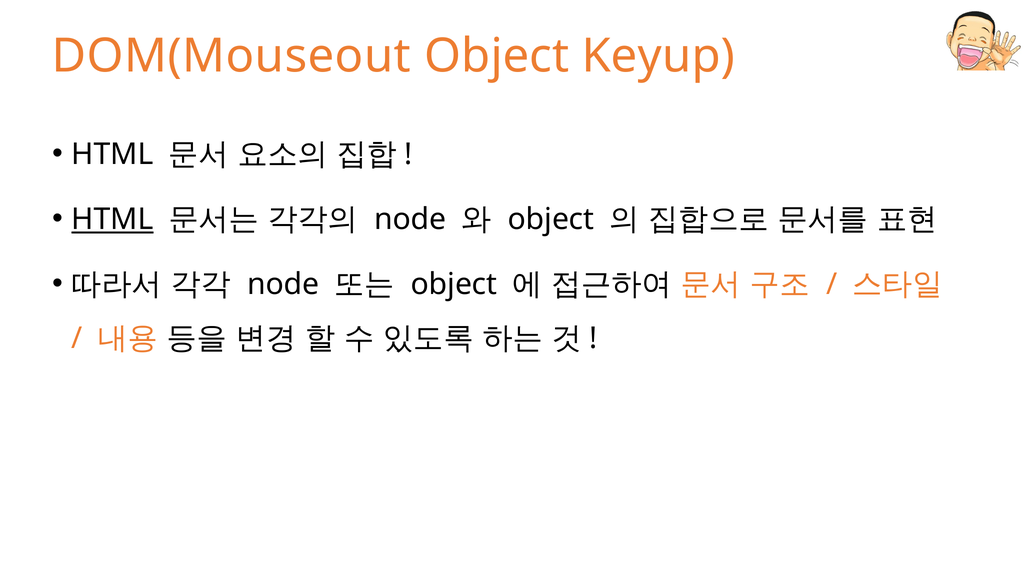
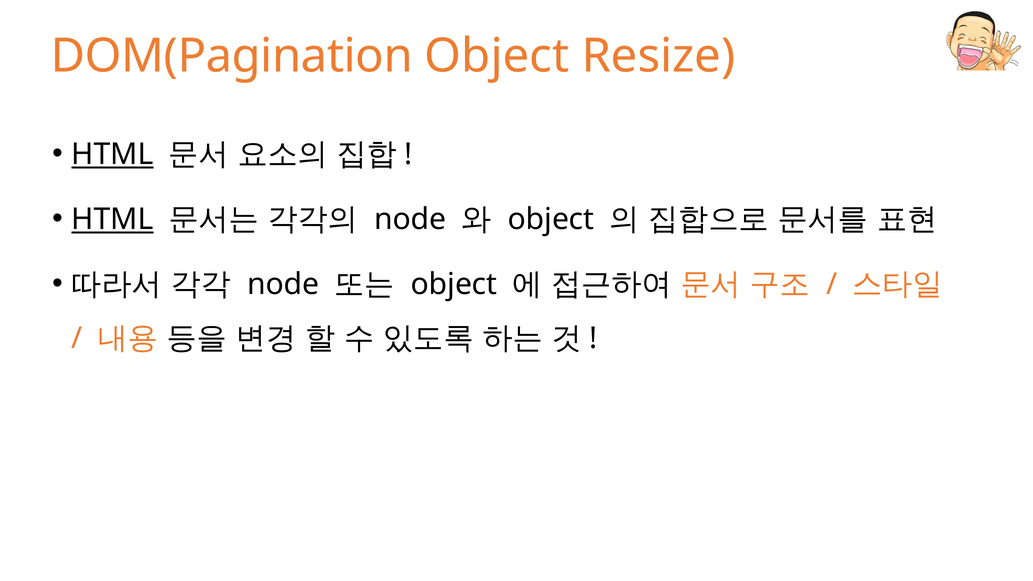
DOM(Mouseout: DOM(Mouseout -> DOM(Pagination (232, 56)
Keyup: Keyup -> Resize (658, 56)
HTML underline: none -> present (113, 155)
